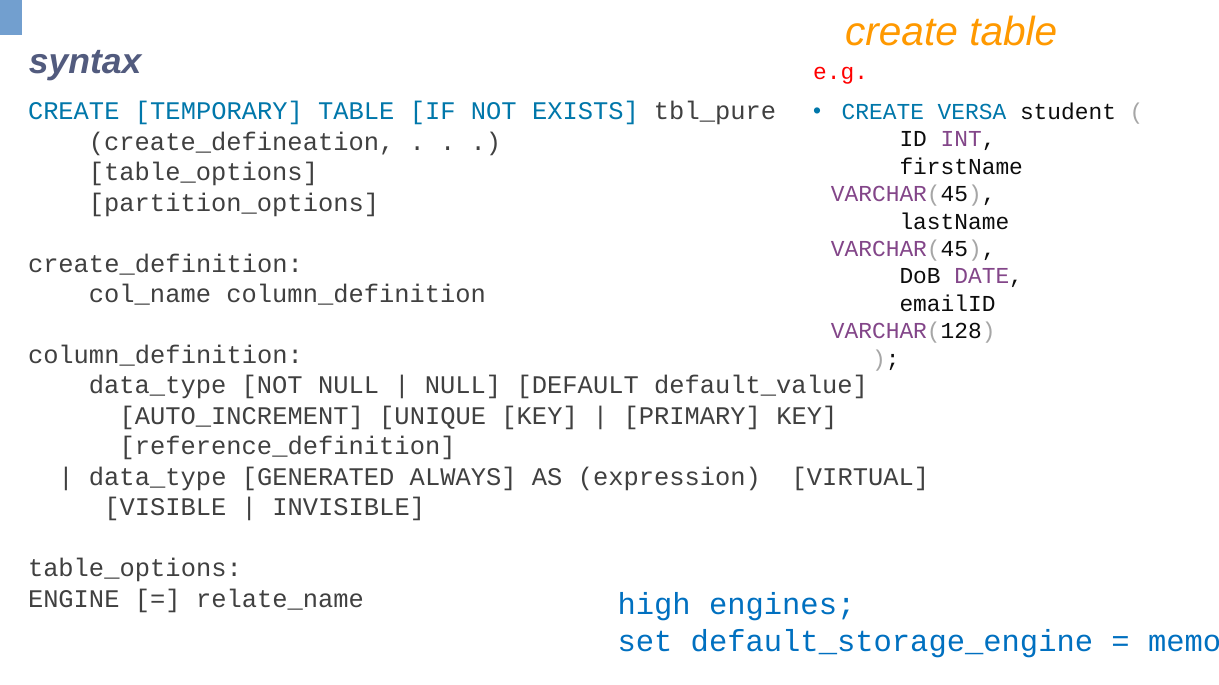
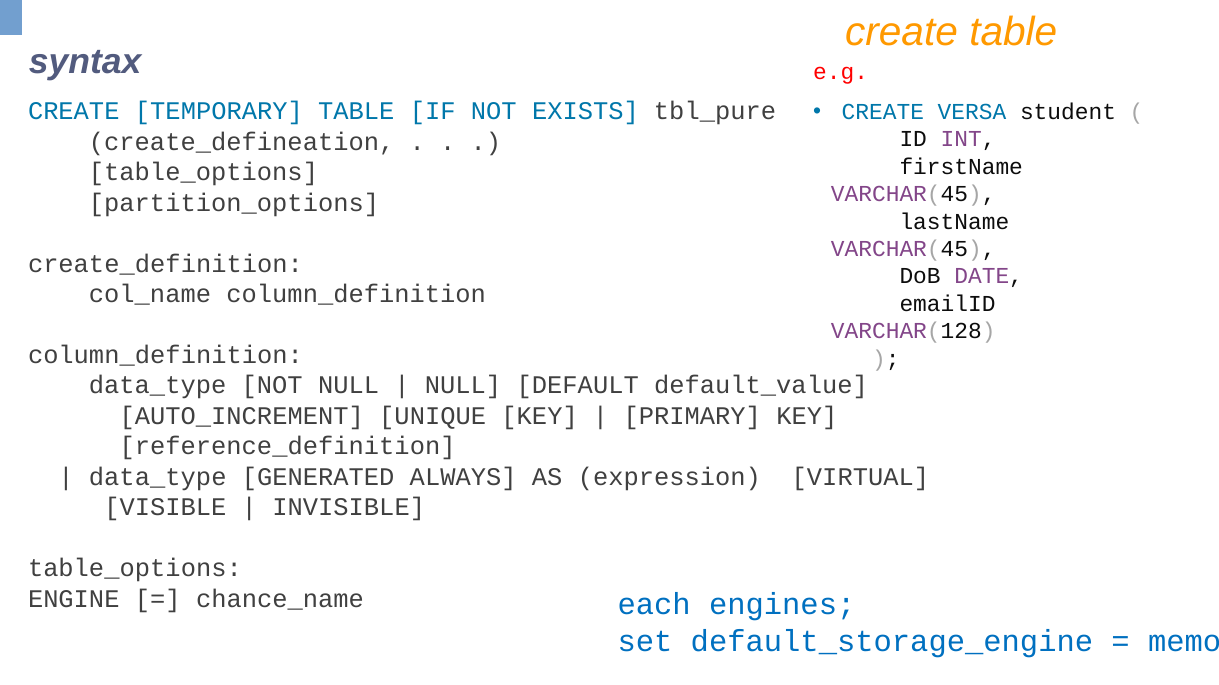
relate_name: relate_name -> chance_name (280, 599)
high: high -> each (654, 605)
